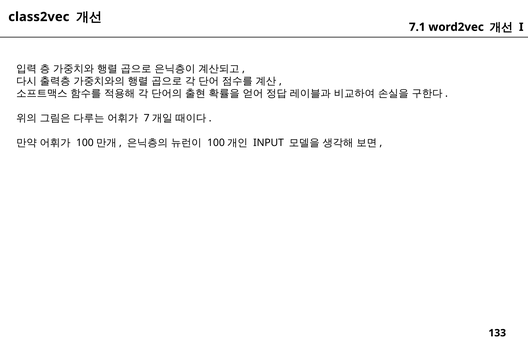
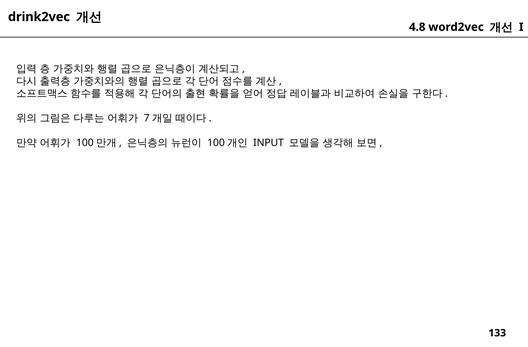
class2vec: class2vec -> drink2vec (39, 17)
7.1: 7.1 -> 4.8 (417, 27)
